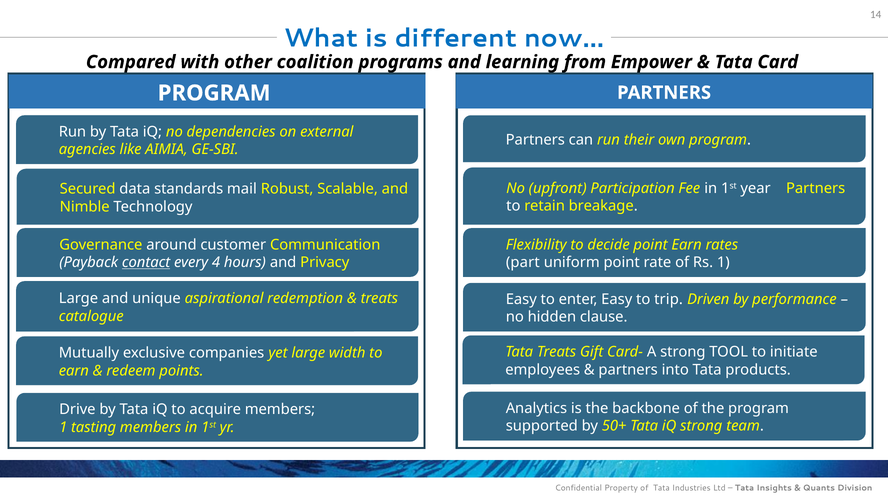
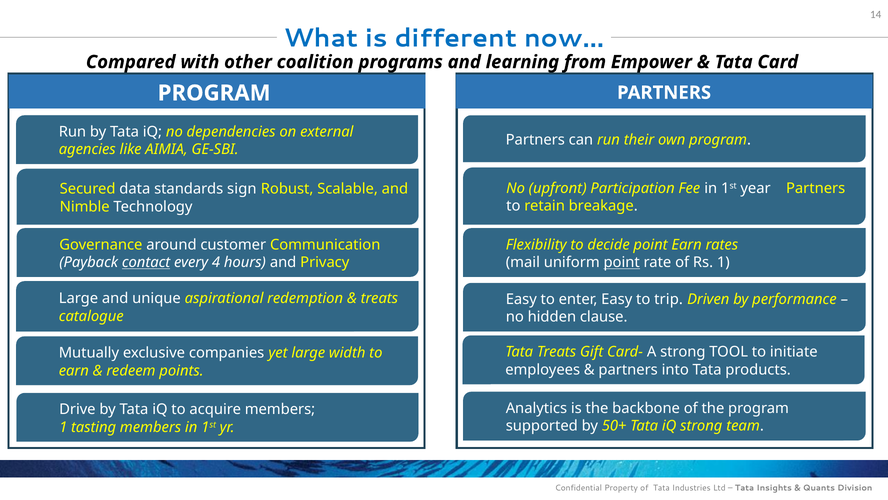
mail: mail -> sign (242, 189)
part: part -> mail (523, 262)
point underline: none -> present (622, 262)
